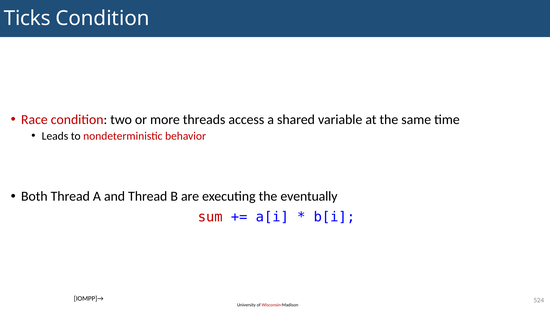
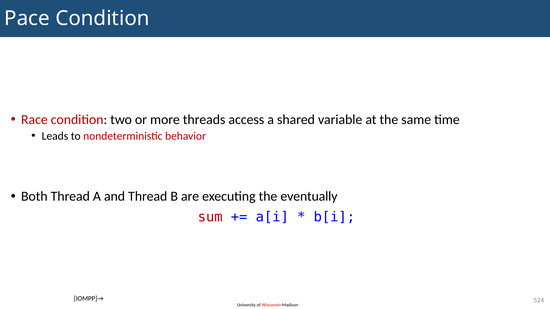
Ticks: Ticks -> Pace (27, 18)
